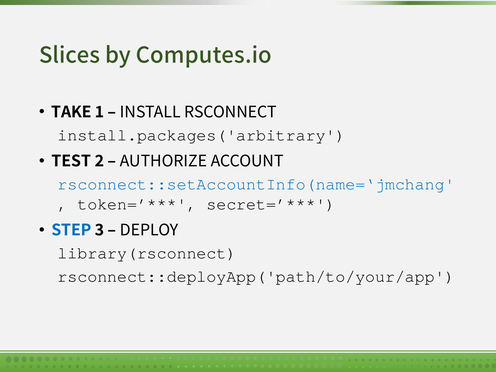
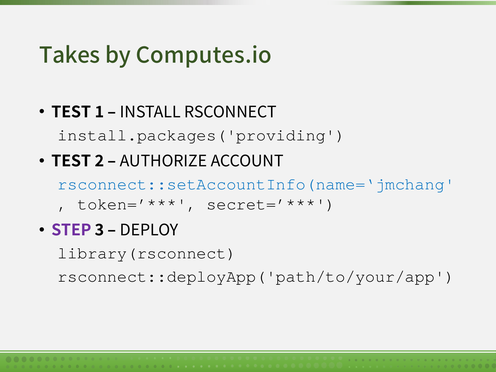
Slices: Slices -> Takes (70, 56)
TAKE: TAKE -> TEST (71, 112)
install.packages('arbitrary: install.packages('arbitrary -> install.packages('providing (202, 135)
STEP colour: blue -> purple (71, 230)
